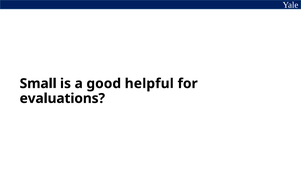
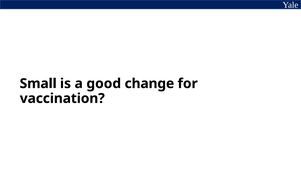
helpful: helpful -> change (149, 84)
evaluations: evaluations -> vaccination (62, 99)
